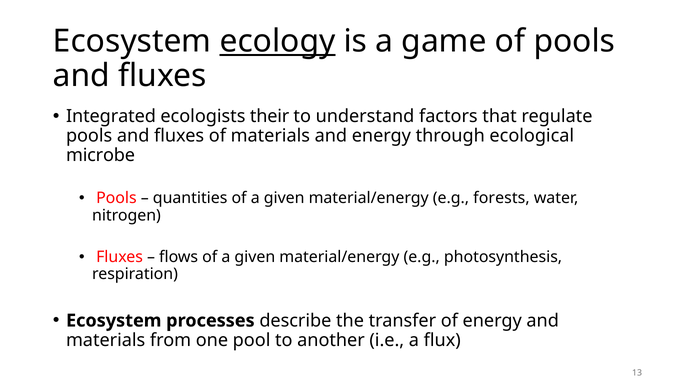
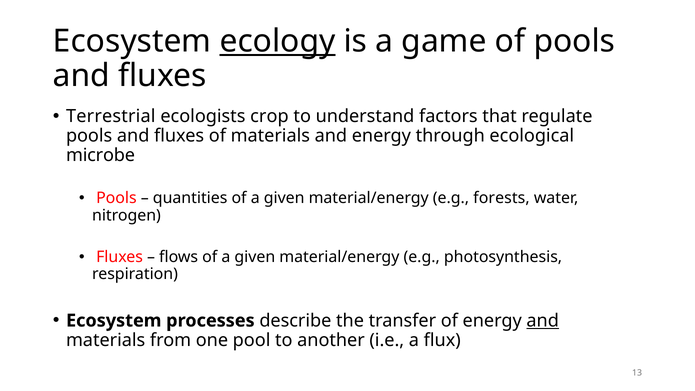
Integrated: Integrated -> Terrestrial (111, 116)
their: their -> crop (269, 116)
and underline: none -> present (543, 321)
